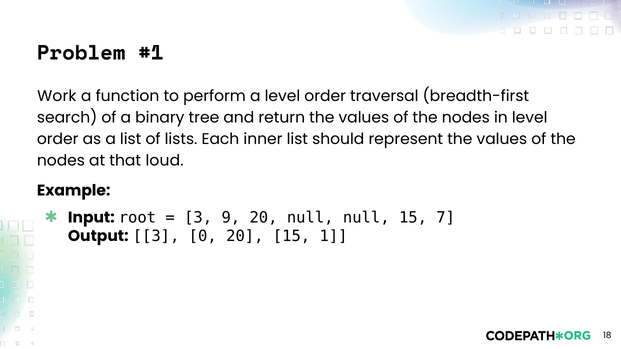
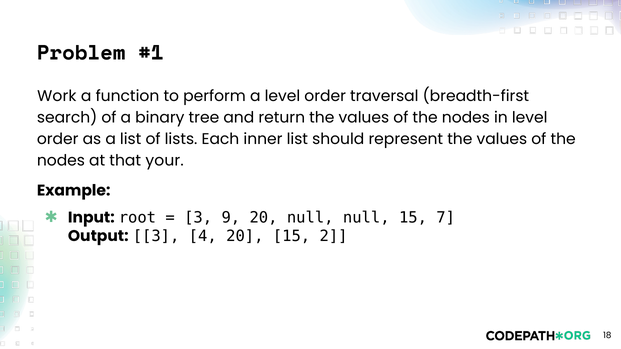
loud: loud -> your (165, 161)
0: 0 -> 4 (203, 237)
1: 1 -> 2 (334, 237)
